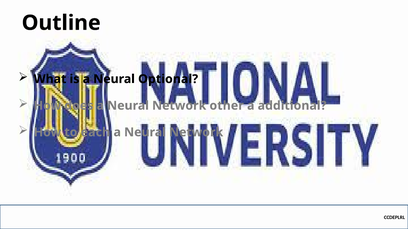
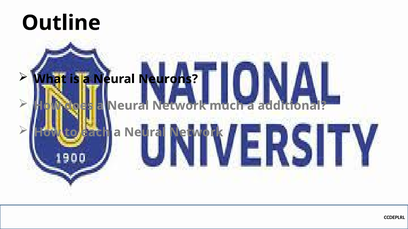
Optional: Optional -> Neurons (168, 79)
other: other -> much (227, 106)
